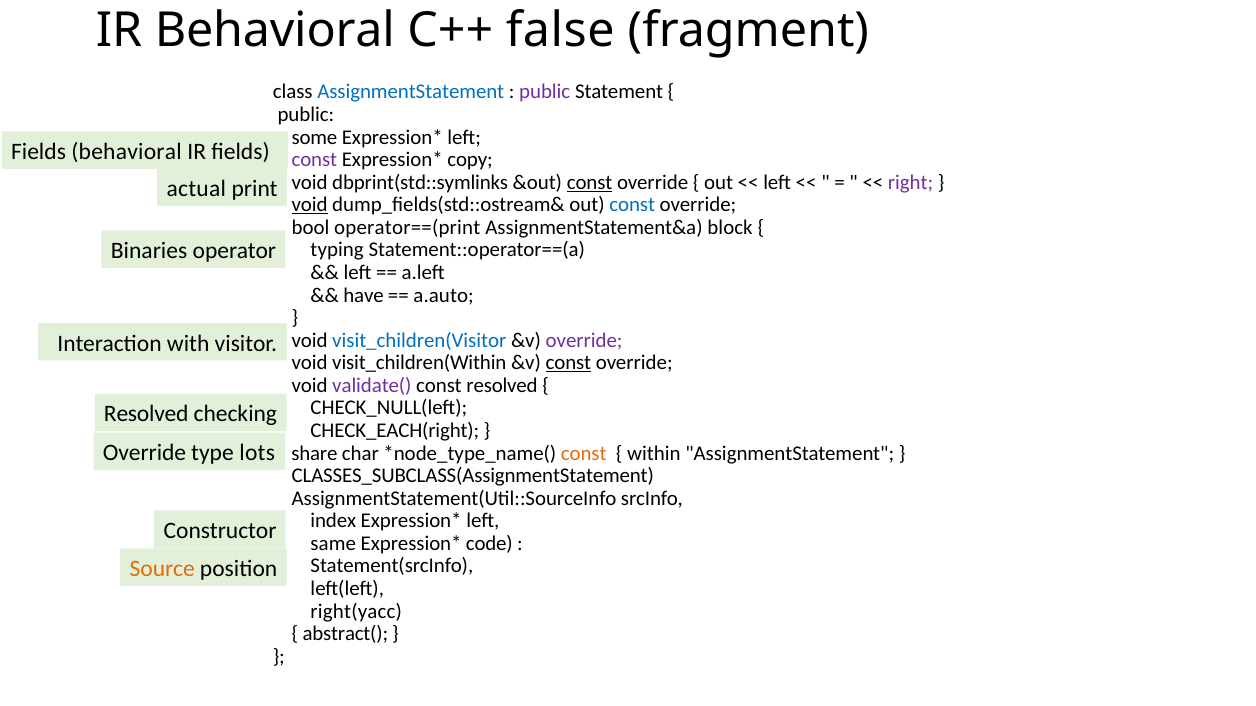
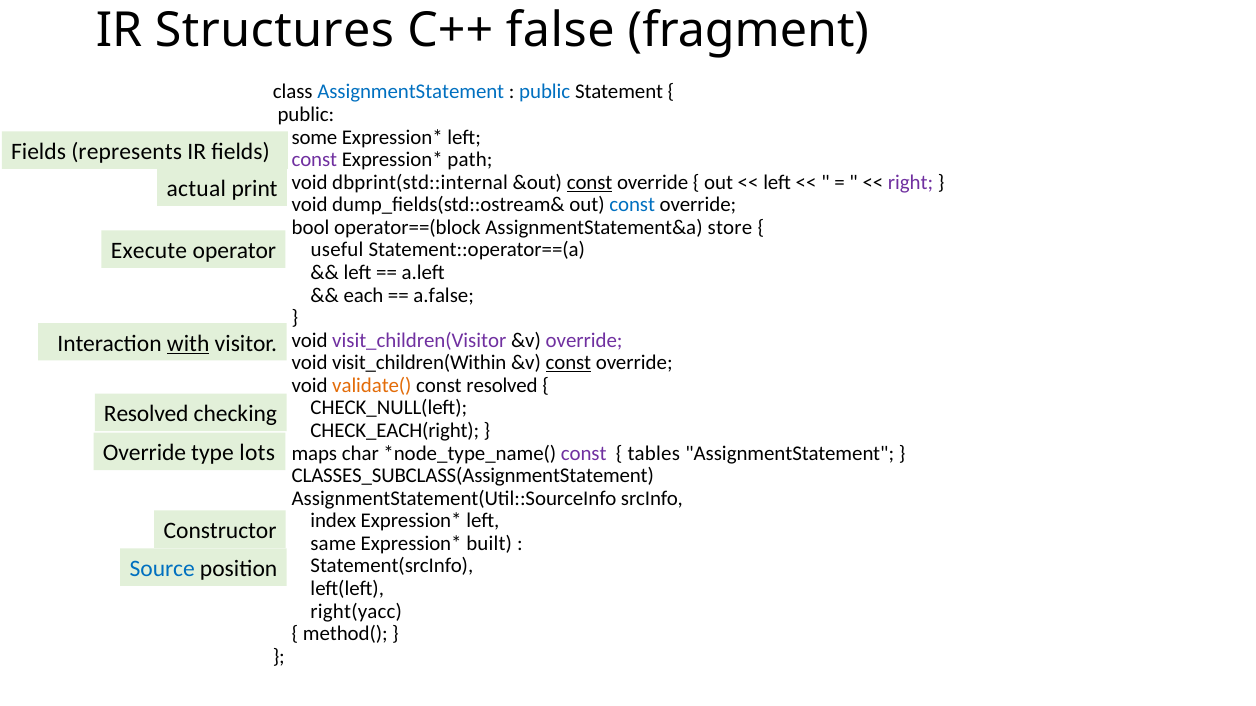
IR Behavioral: Behavioral -> Structures (274, 31)
public colour: purple -> blue (545, 92)
Fields behavioral: behavioral -> represents (127, 152)
copy: copy -> path (470, 160)
dbprint(std::symlinks: dbprint(std::symlinks -> dbprint(std::internal (420, 182)
void underline: present -> none (310, 205)
operator==(print: operator==(print -> operator==(block (407, 228)
block: block -> store (730, 228)
Binaries: Binaries -> Execute (149, 251)
typing: typing -> useful (337, 250)
have: have -> each (364, 295)
a.auto: a.auto -> a.false (444, 295)
visit_children(Visitor colour: blue -> purple (419, 341)
with underline: none -> present (188, 344)
validate( colour: purple -> orange (372, 386)
share: share -> maps (314, 453)
const colour: orange -> purple (584, 453)
within: within -> tables (654, 453)
code: code -> built (489, 544)
Source colour: orange -> blue (162, 569)
abstract(: abstract( -> method( (345, 634)
